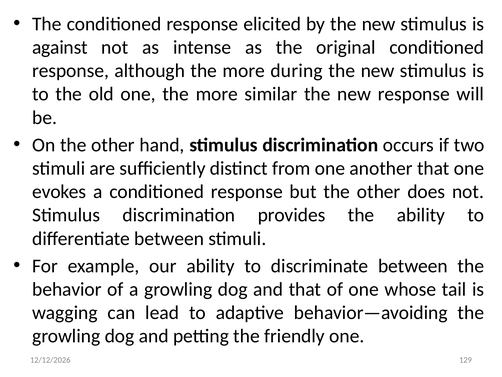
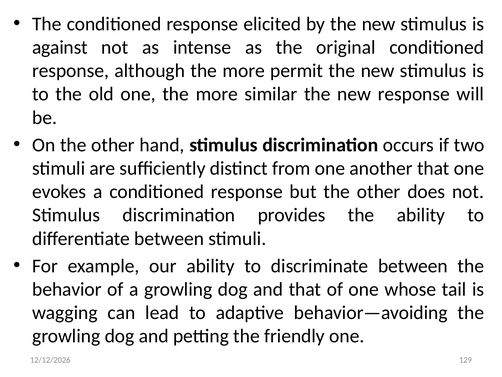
during: during -> permit (297, 71)
